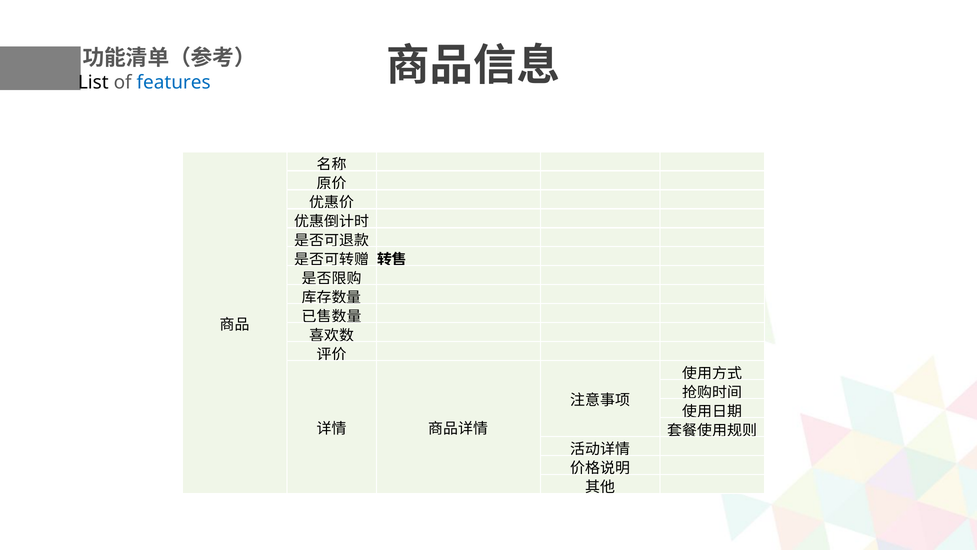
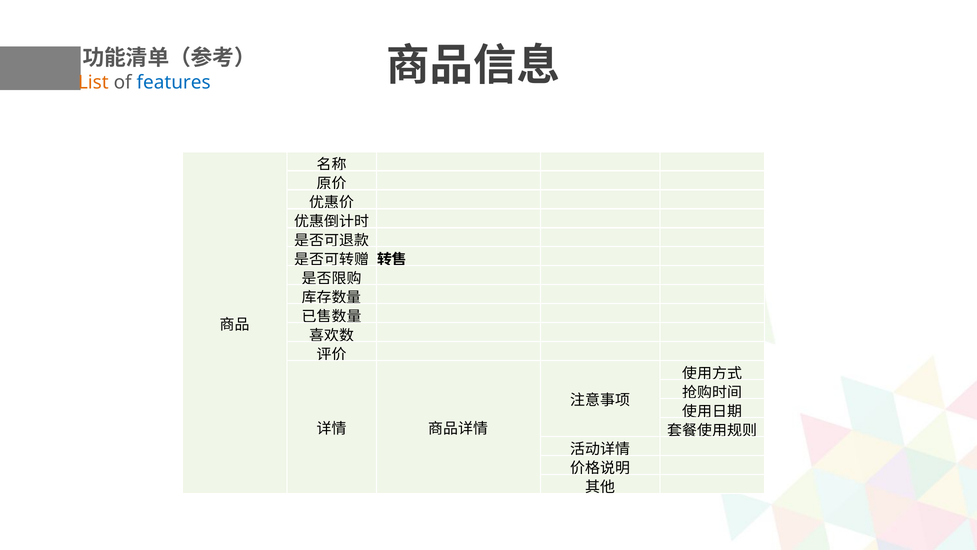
List colour: black -> orange (93, 82)
